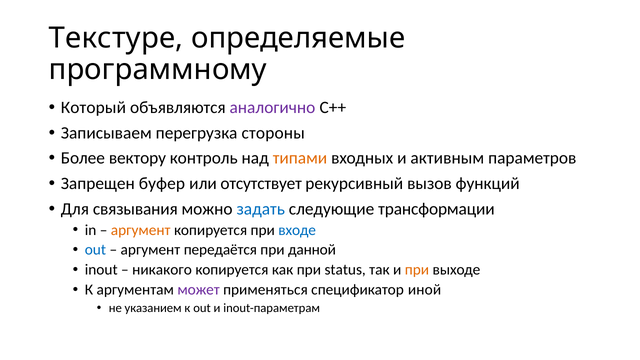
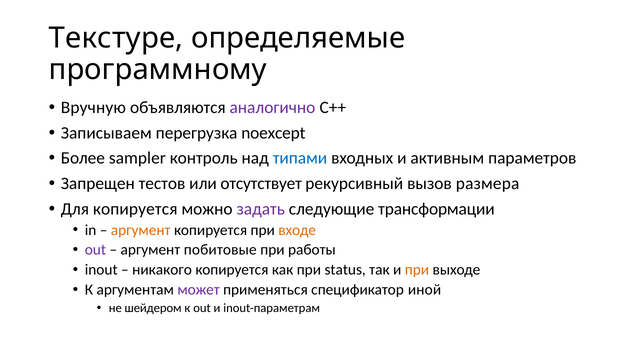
Который: Который -> Вручную (93, 107)
стороны: стороны -> noexcept (273, 133)
вектору: вектору -> sampler (137, 158)
типами colour: orange -> blue (300, 158)
буфер: буфер -> тестов (162, 184)
функций: функций -> размера (488, 184)
Для связывания: связывания -> копируется (135, 209)
задать colour: blue -> purple (261, 209)
входе colour: blue -> orange (297, 230)
out colour: blue -> purple (95, 250)
передаётся: передаётся -> побитовые (220, 250)
данной: данной -> работы (312, 250)
указанием: указанием -> шейдером (153, 308)
